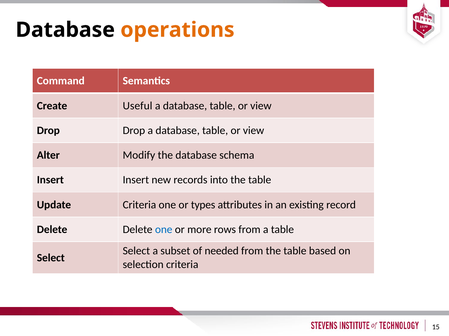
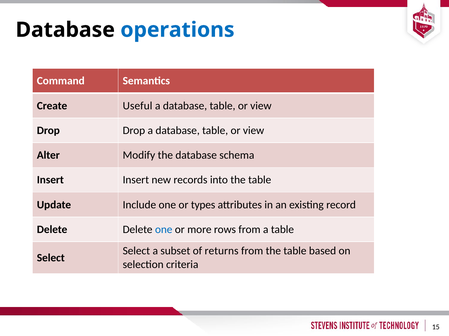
operations colour: orange -> blue (177, 30)
Update Criteria: Criteria -> Include (139, 205)
needed: needed -> returns (222, 251)
